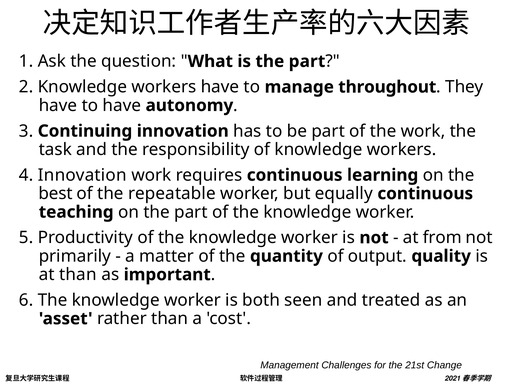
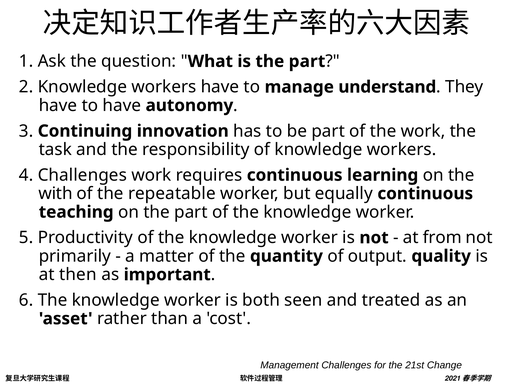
throughout: throughout -> understand (387, 87)
4 Innovation: Innovation -> Challenges (82, 175)
best: best -> with (56, 193)
at than: than -> then (78, 274)
